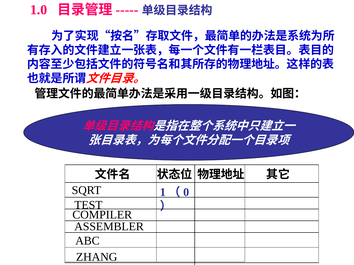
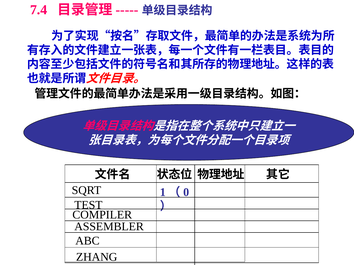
1.0: 1.0 -> 7.4 (39, 10)
